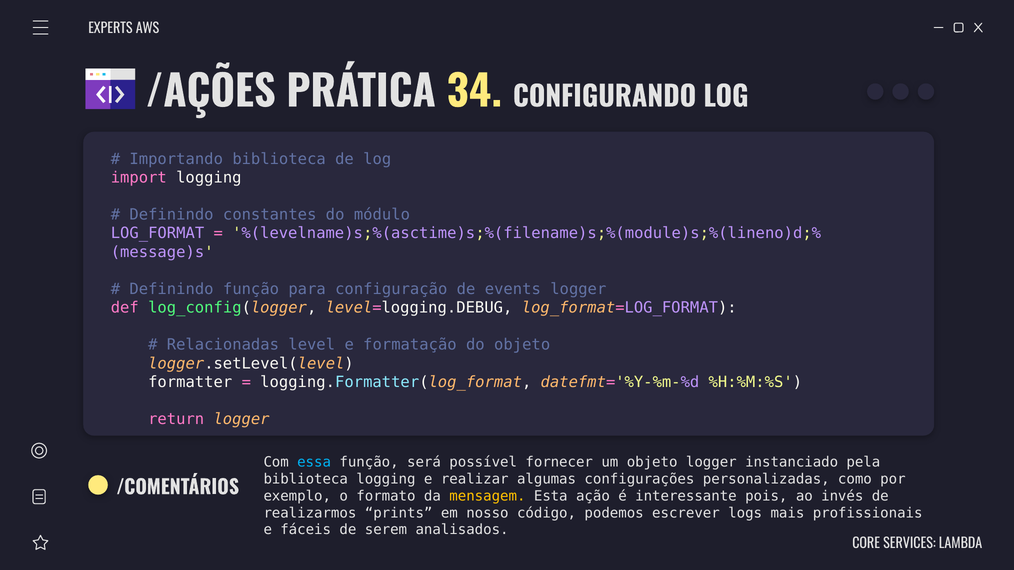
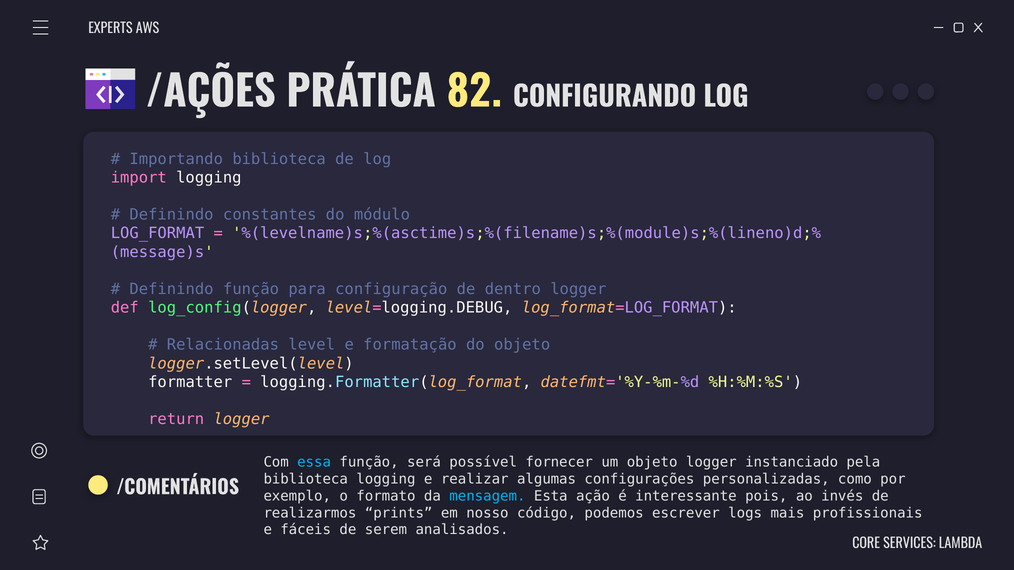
34: 34 -> 82 (474, 93)
events: events -> dentro (513, 289)
mensagem colour: yellow -> light blue (487, 496)
